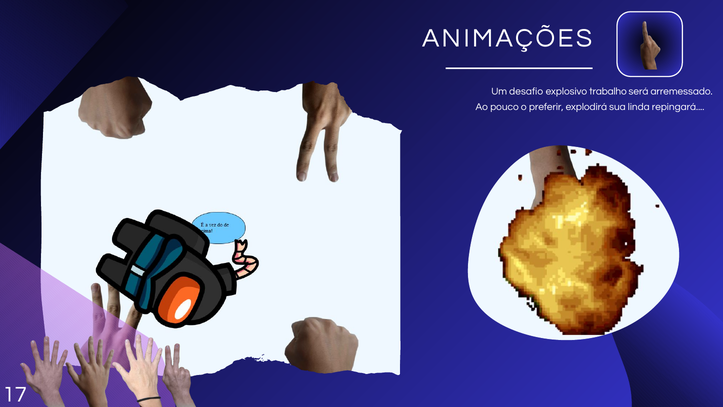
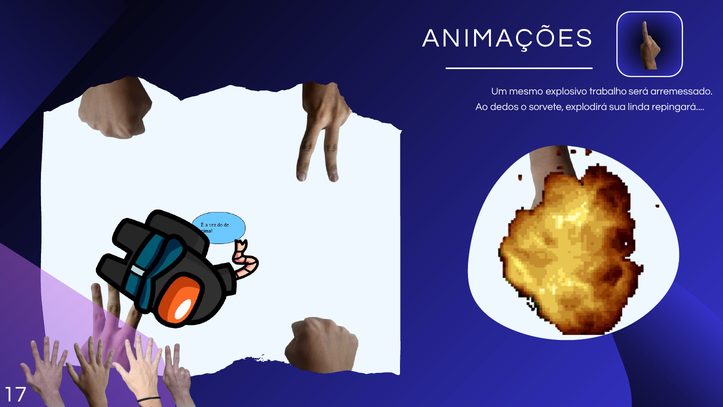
desafio: desafio -> mesmo (526, 91)
pouco: pouco -> dedos (504, 107)
preferir: preferir -> sorvete (546, 107)
